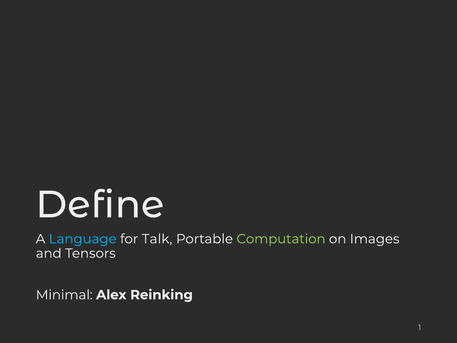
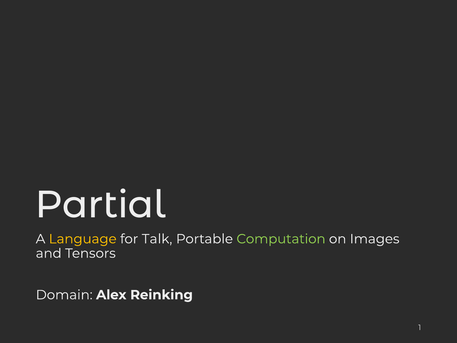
Define: Define -> Partial (100, 205)
Language colour: light blue -> yellow (83, 239)
Minimal: Minimal -> Domain (64, 295)
